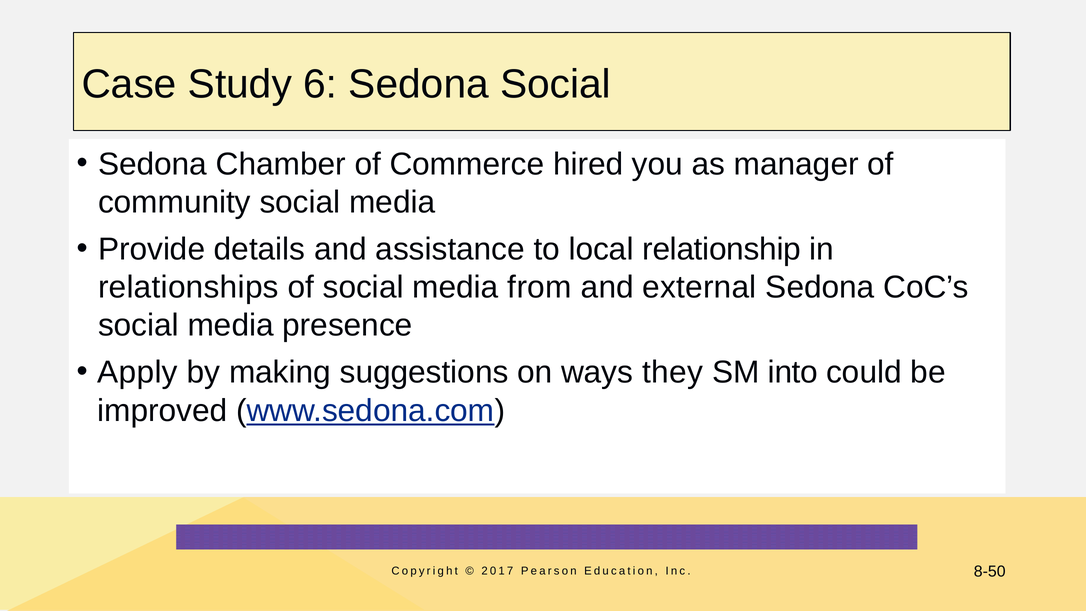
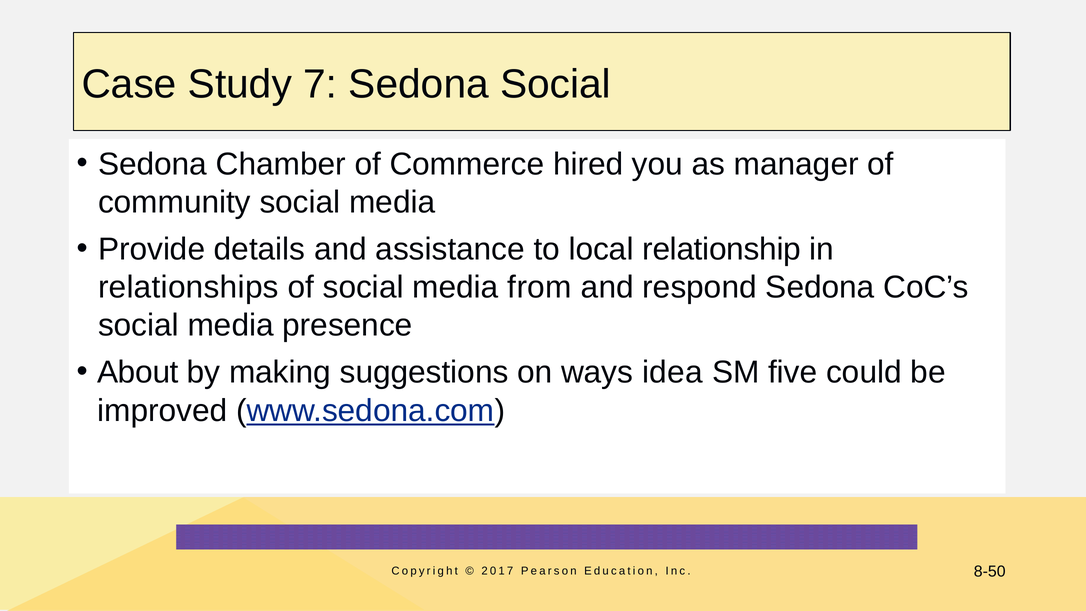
6: 6 -> 7 (320, 84)
external: external -> respond (700, 287)
Apply: Apply -> About (138, 372)
they: they -> idea (672, 372)
into: into -> five (793, 372)
